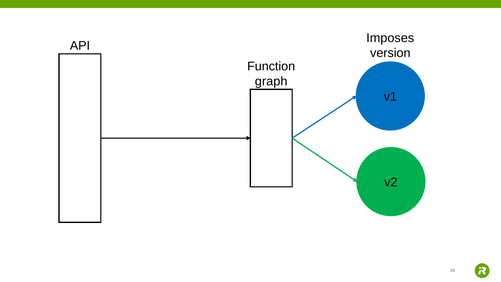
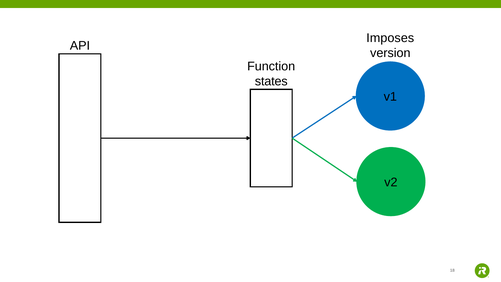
graph: graph -> states (271, 81)
